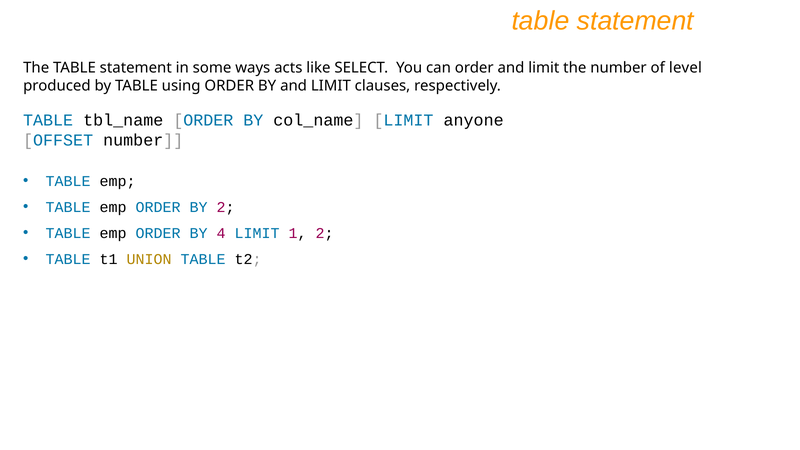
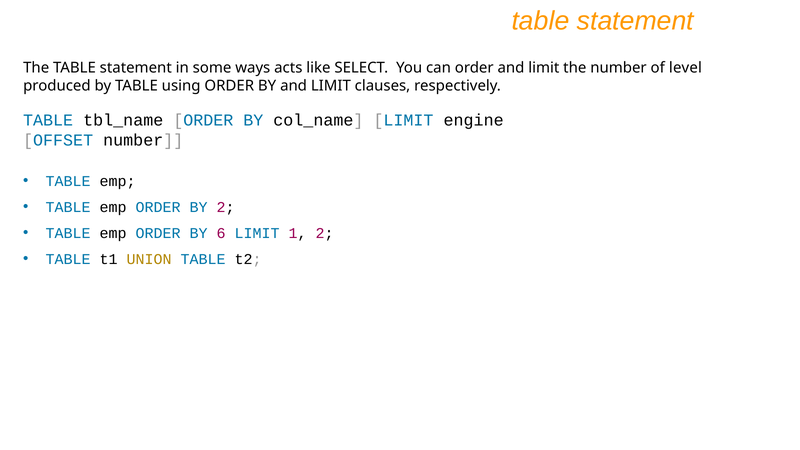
anyone: anyone -> engine (474, 120)
4: 4 -> 6 (221, 233)
